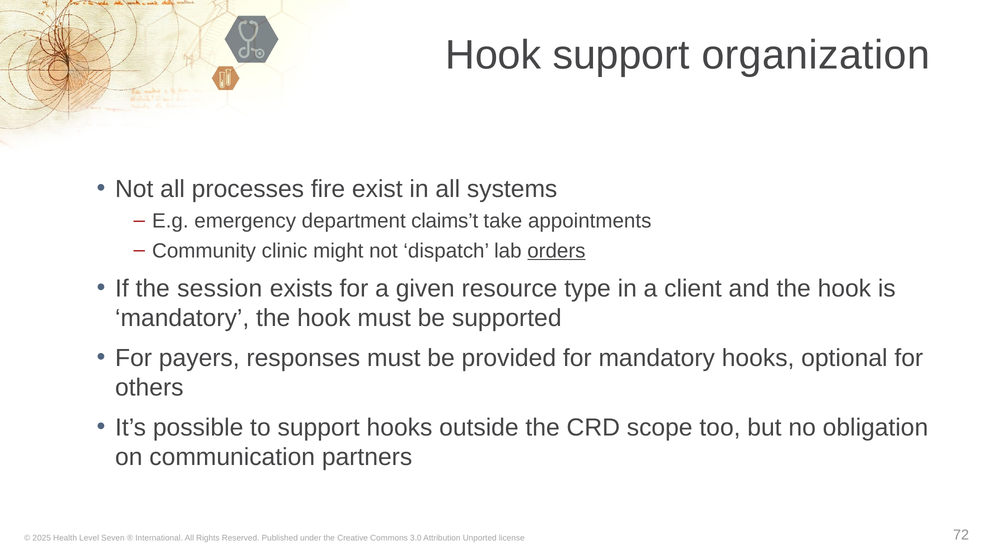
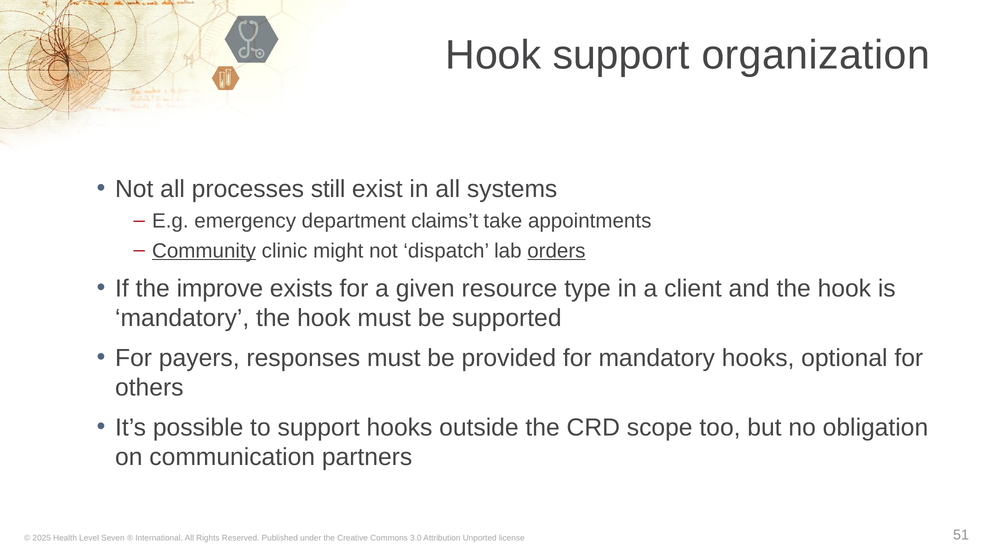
fire: fire -> still (328, 189)
Community underline: none -> present (204, 251)
session: session -> improve (220, 288)
72: 72 -> 51 (961, 534)
